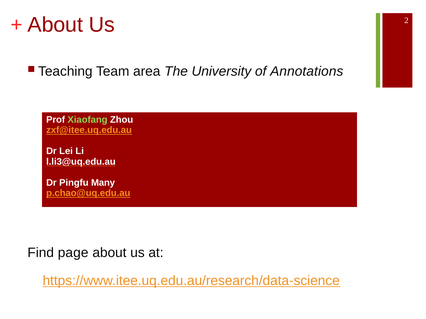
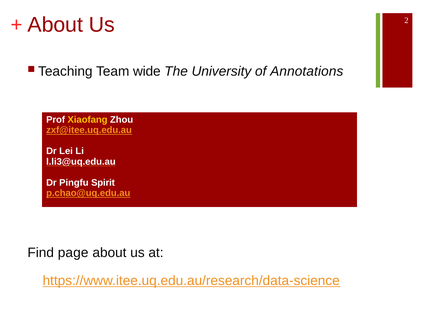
area: area -> wide (147, 72)
Xiaofang colour: light green -> yellow (88, 120)
Many: Many -> Spirit (103, 183)
